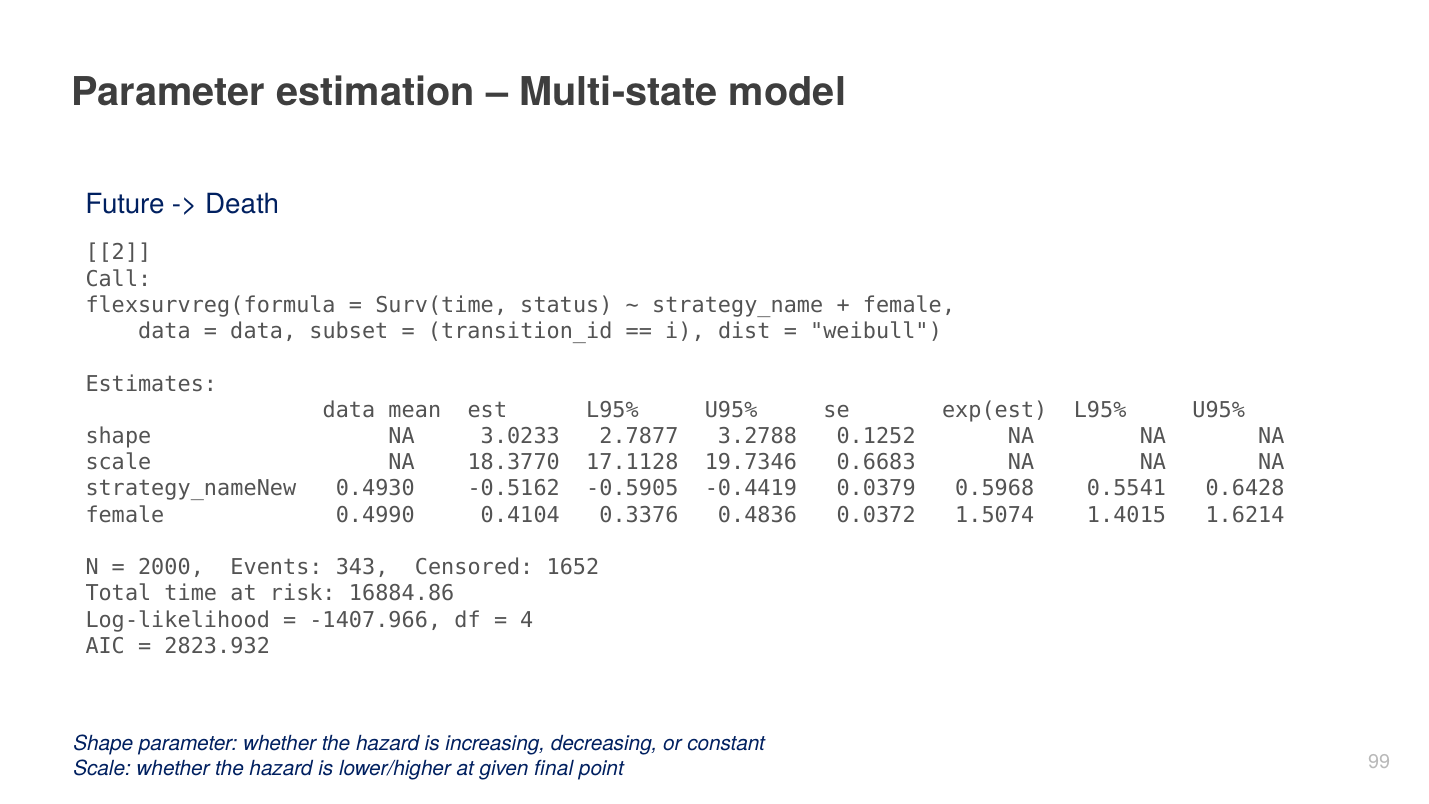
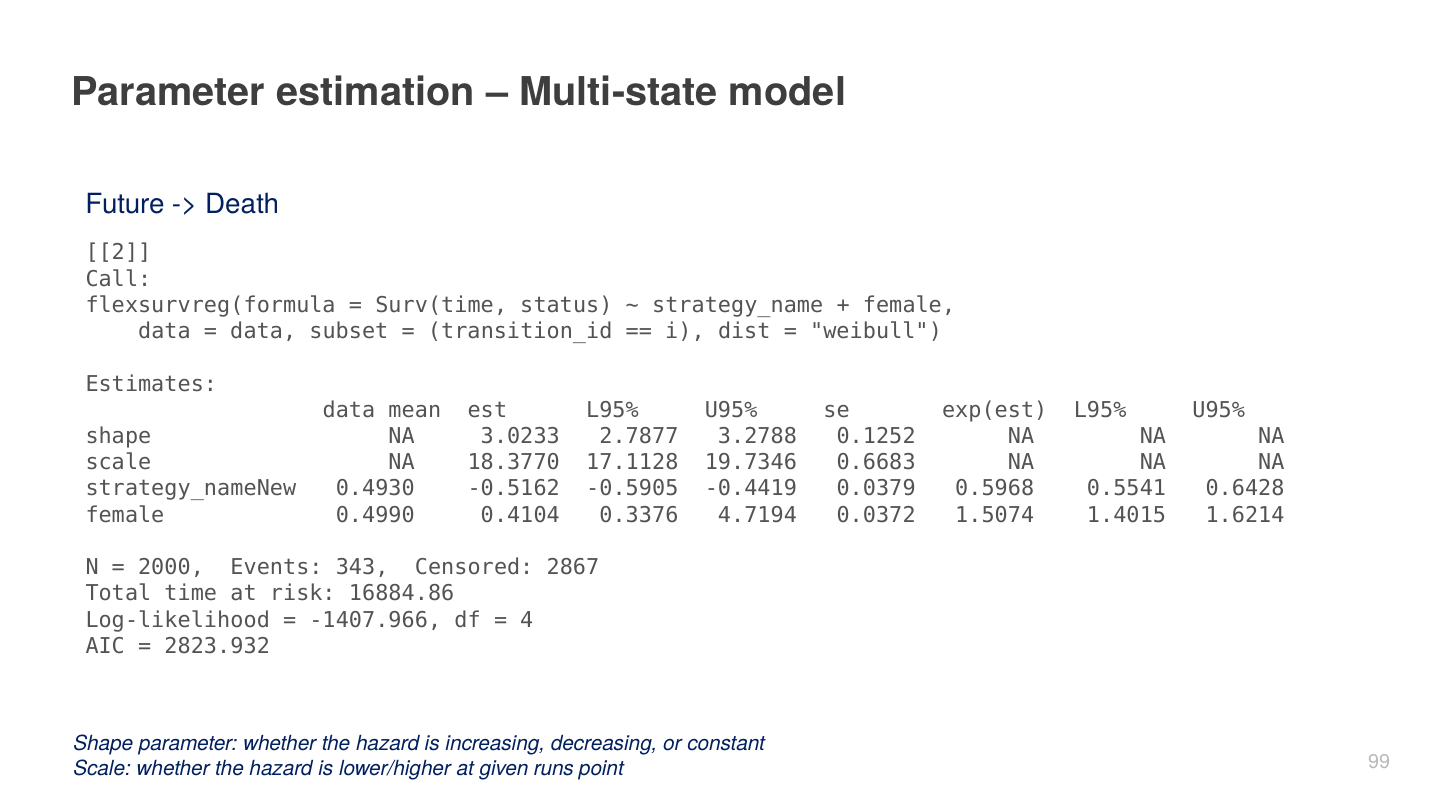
0.4836: 0.4836 -> 4.7194 (757, 515)
1652: 1652 -> 2867 (573, 567)
final: final -> runs (554, 768)
